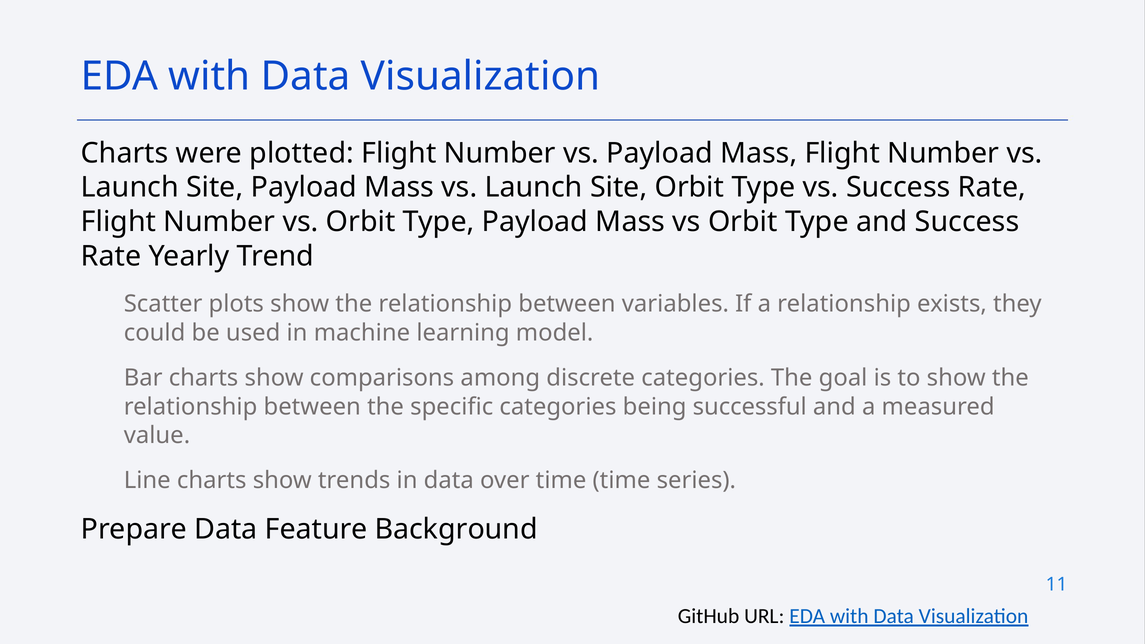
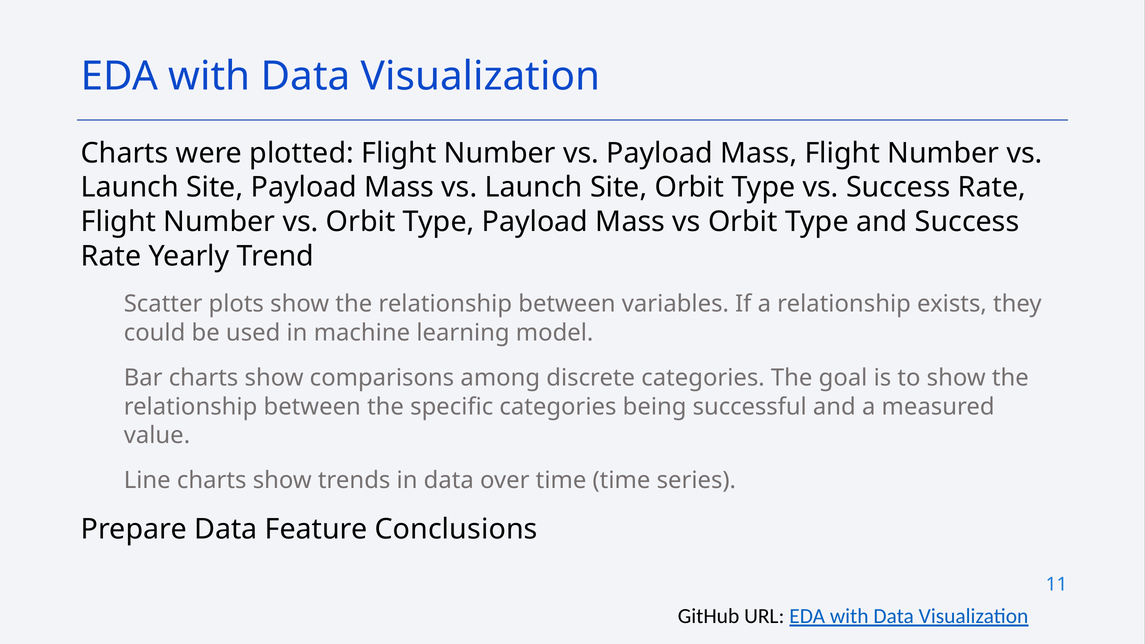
Background: Background -> Conclusions (456, 529)
